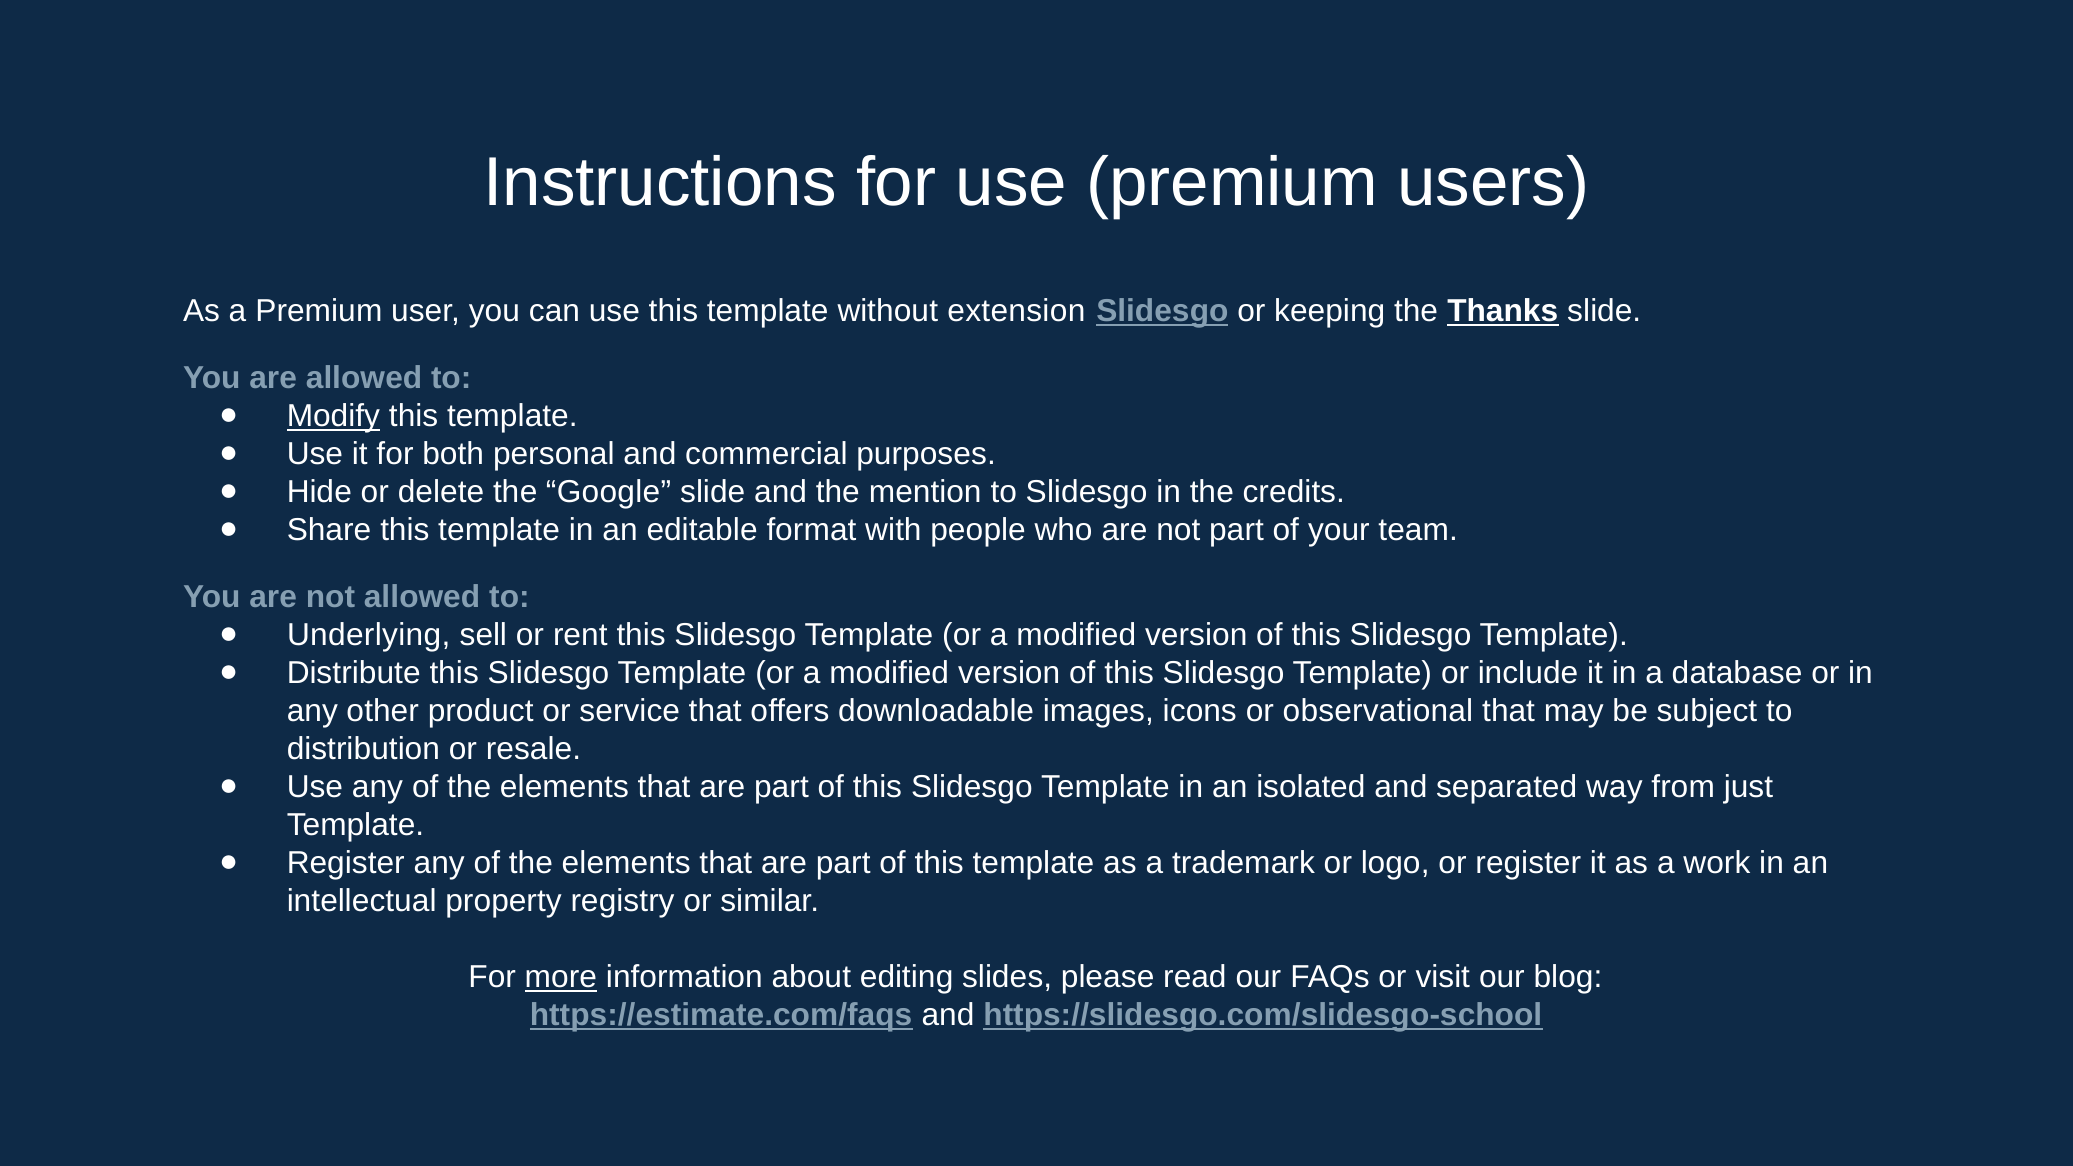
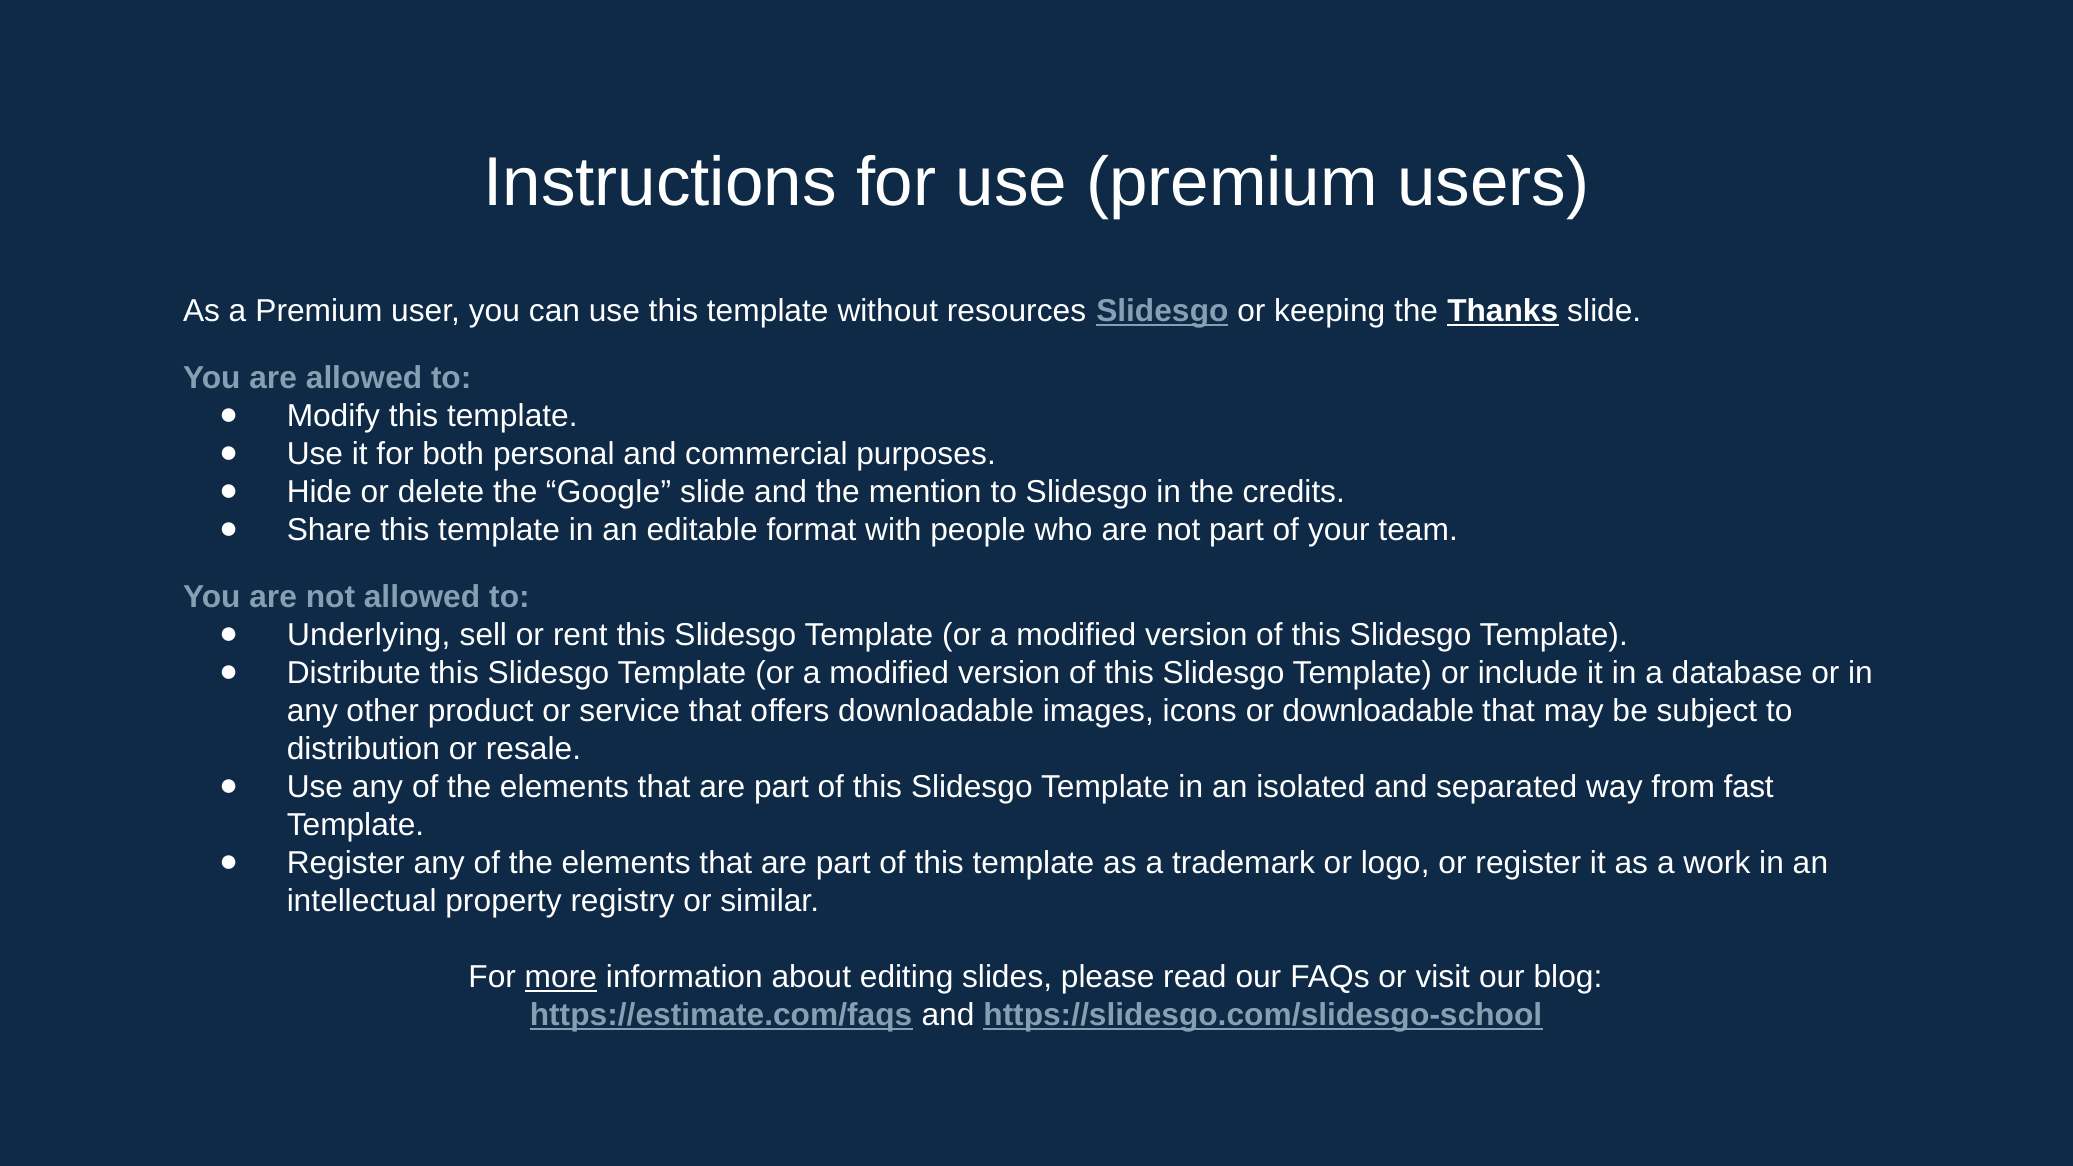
extension: extension -> resources (1017, 311)
Modify underline: present -> none (333, 416)
or observational: observational -> downloadable (1378, 711)
just: just -> fast (1749, 787)
